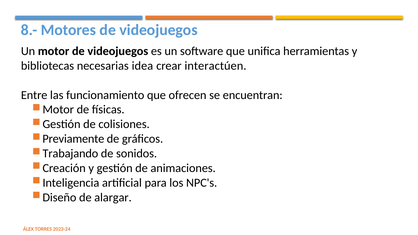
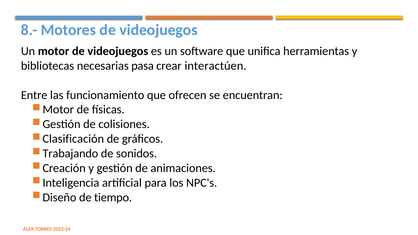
idea: idea -> pasa (143, 66)
Previamente: Previamente -> Clasificación (73, 139)
alargar: alargar -> tiempo (113, 198)
